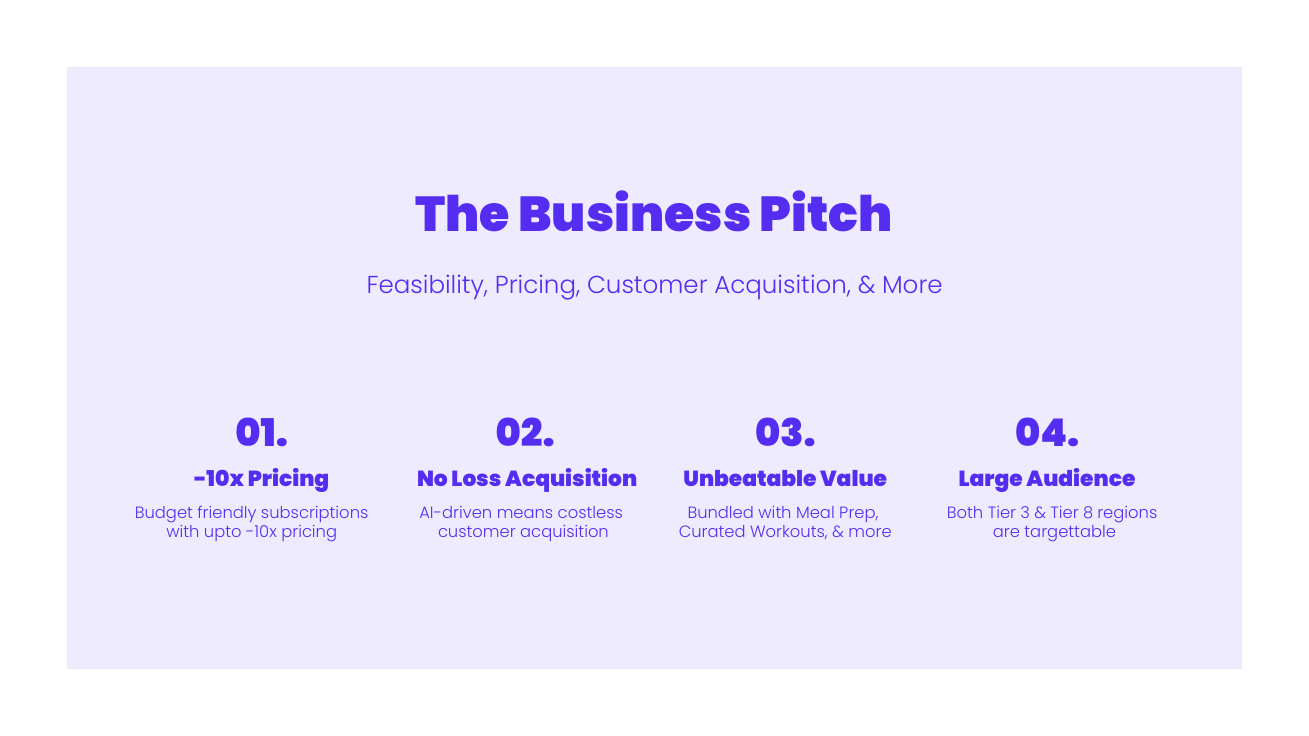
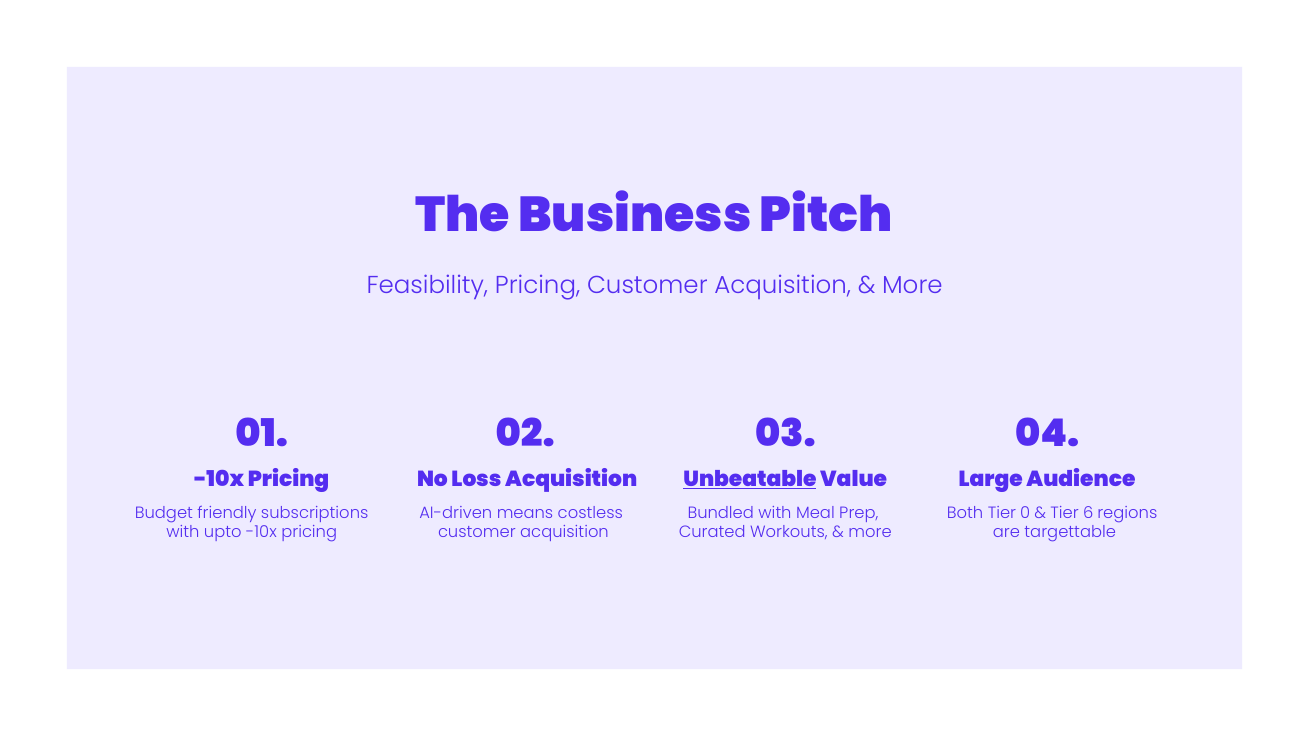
Unbeatable underline: none -> present (750, 479)
3: 3 -> 0 (1025, 513)
8: 8 -> 6 (1088, 513)
